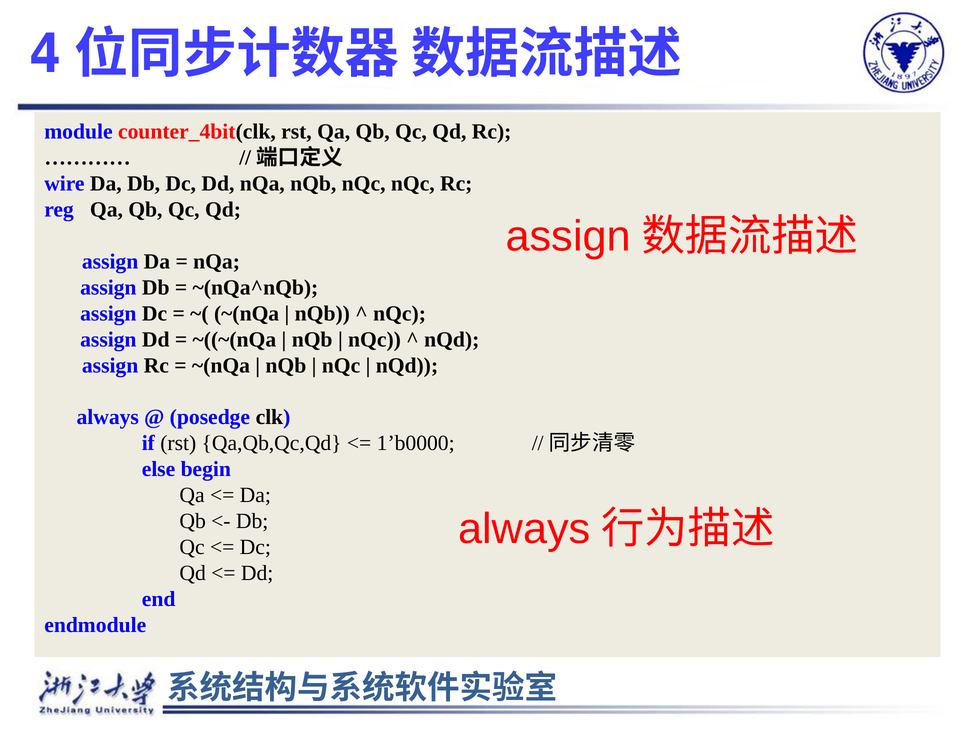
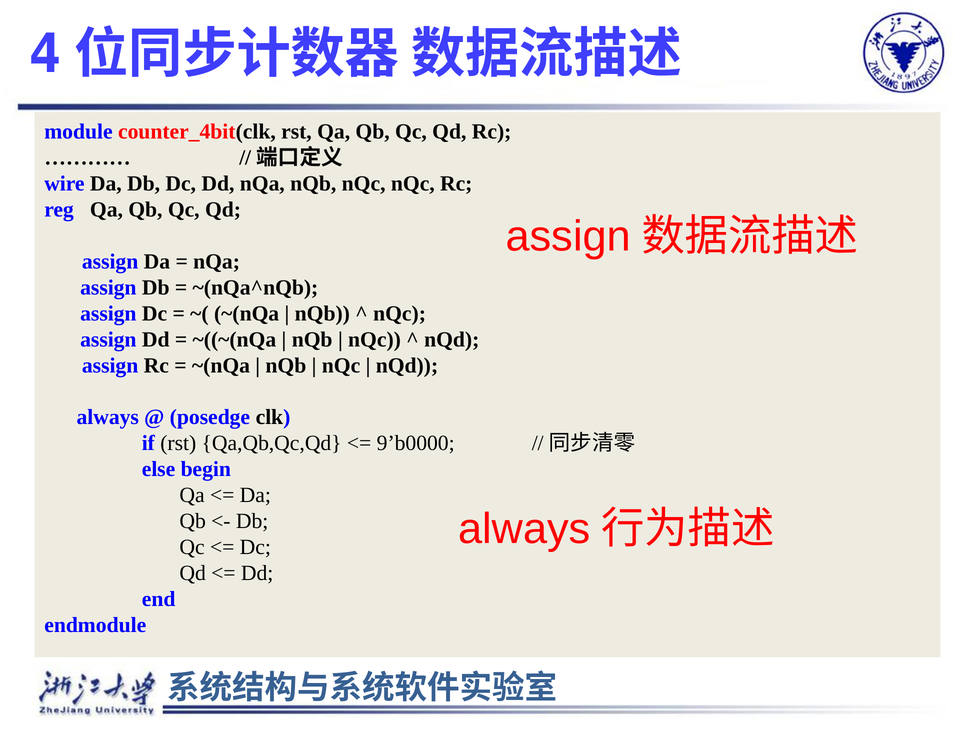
1’b0000: 1’b0000 -> 9’b0000 (416, 443)
